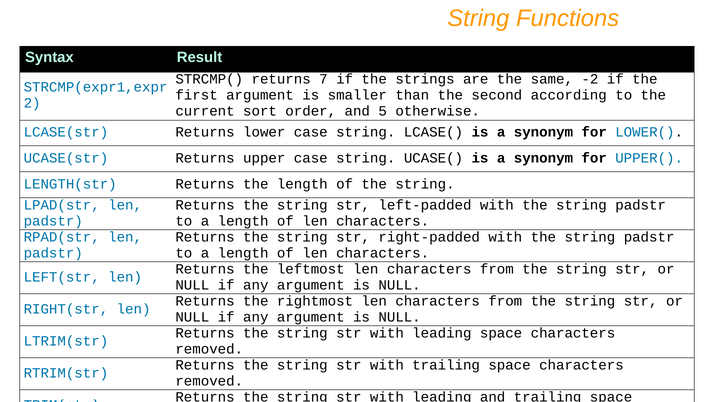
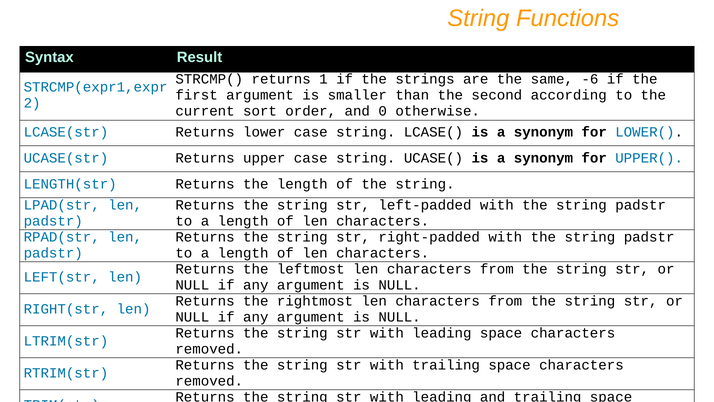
7: 7 -> 1 (323, 79)
-2: -2 -> -6 (590, 79)
5: 5 -> 0 (383, 111)
